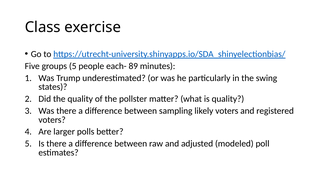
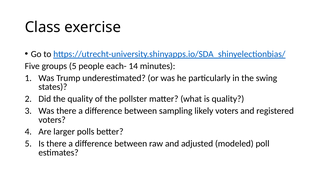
89: 89 -> 14 (133, 66)
